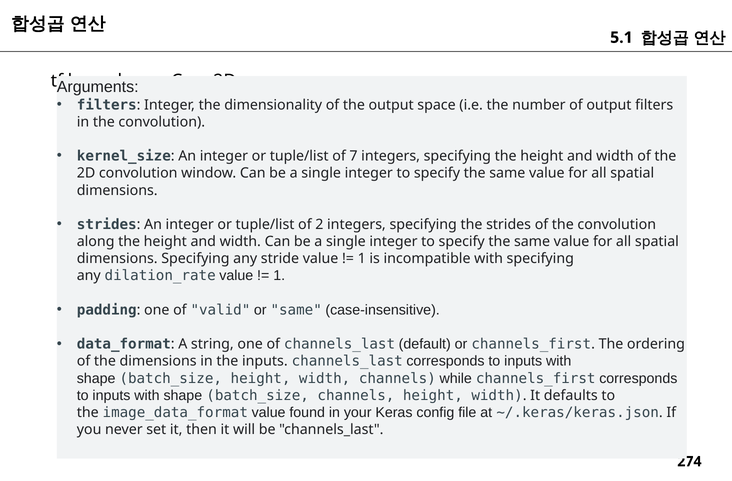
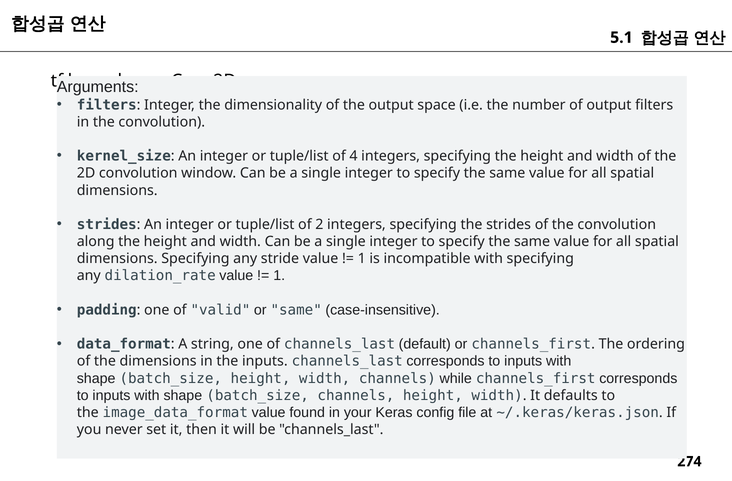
7: 7 -> 4 (354, 156)
